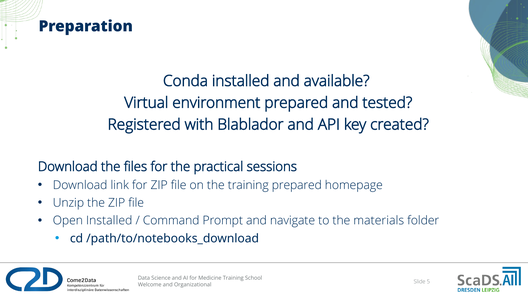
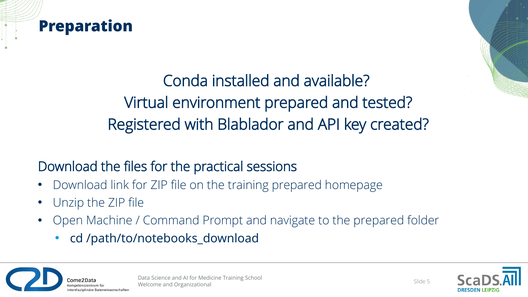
Open Installed: Installed -> Machine (109, 221)
the materials: materials -> prepared (379, 221)
